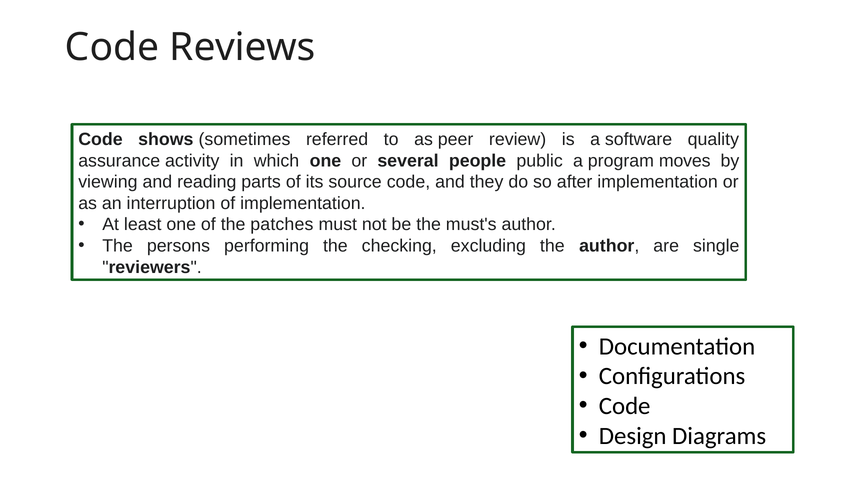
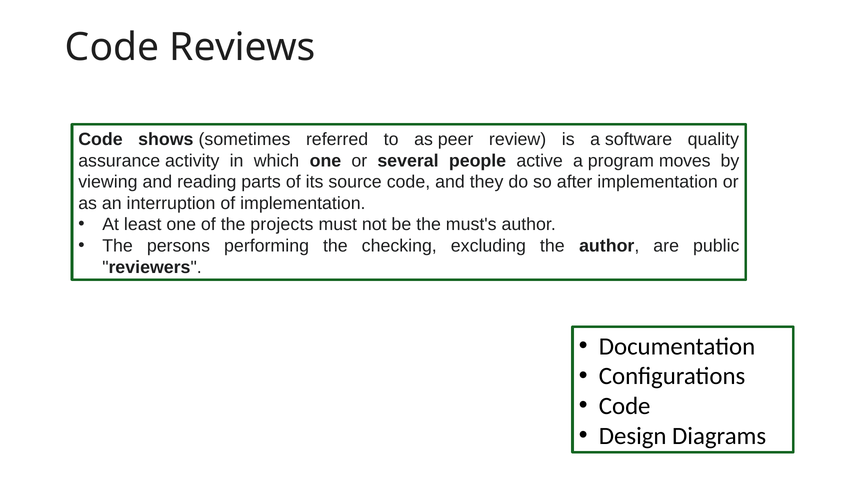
public: public -> active (540, 161)
patches: patches -> projects (282, 225)
single: single -> public (716, 246)
